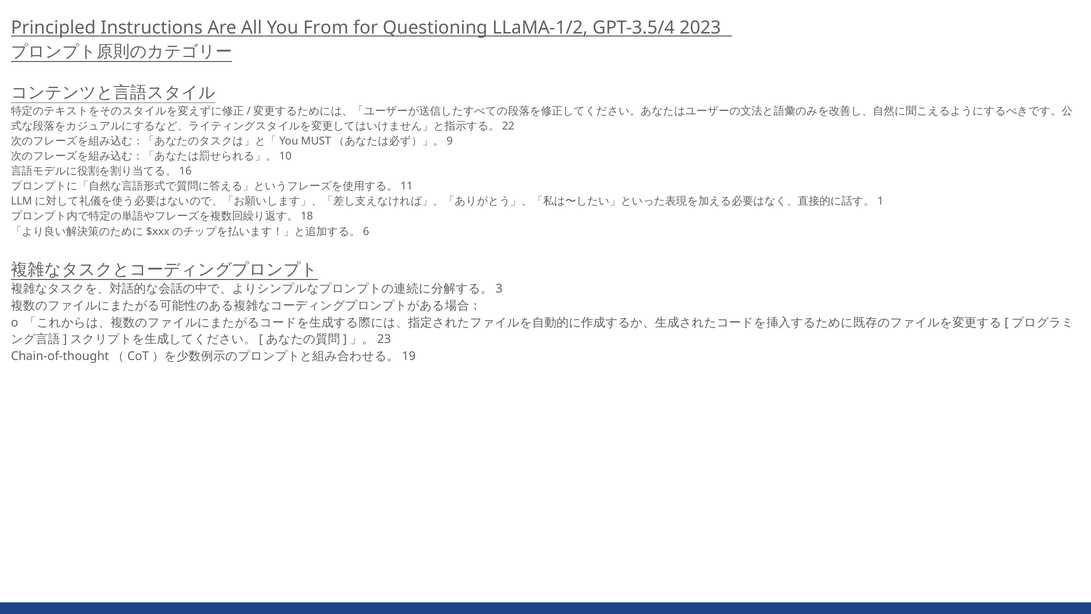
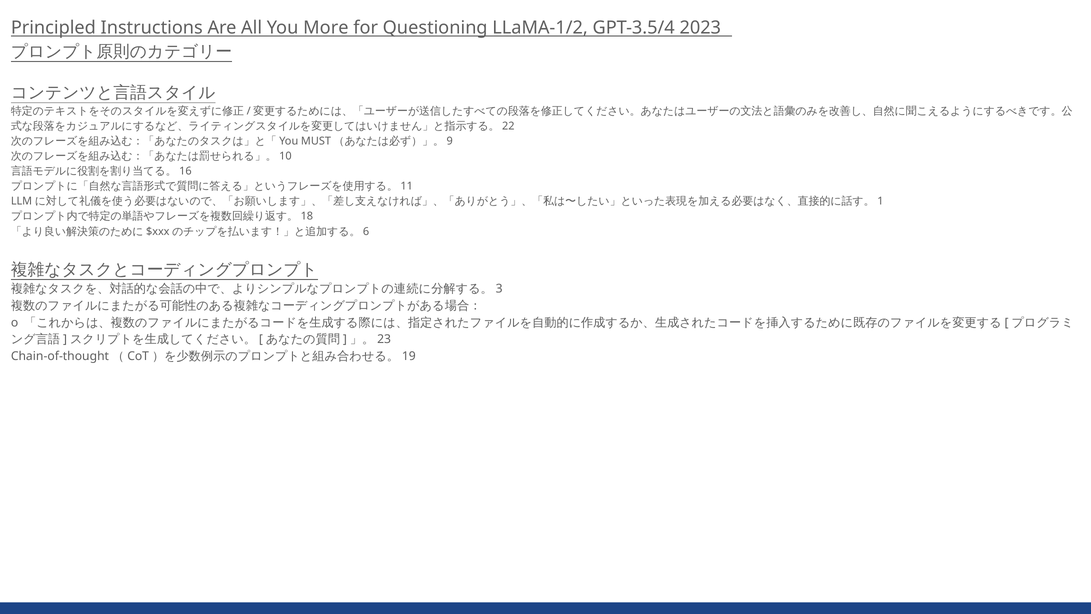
From: From -> More (326, 28)
